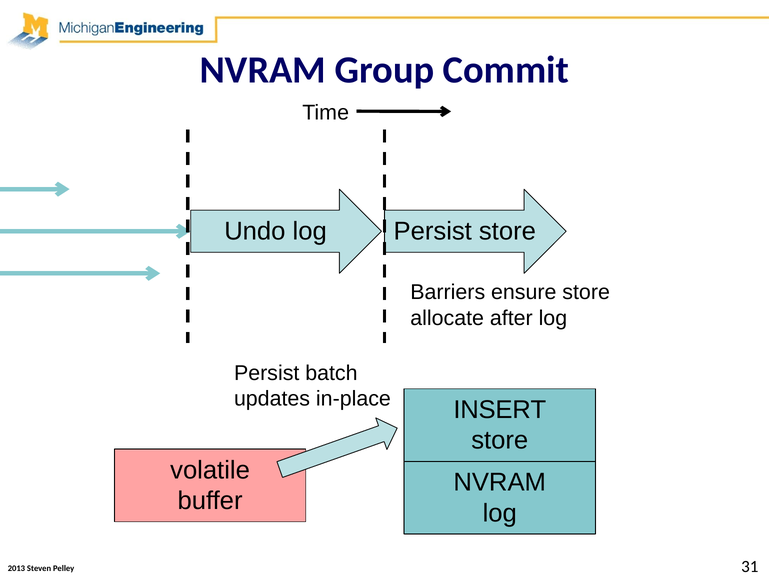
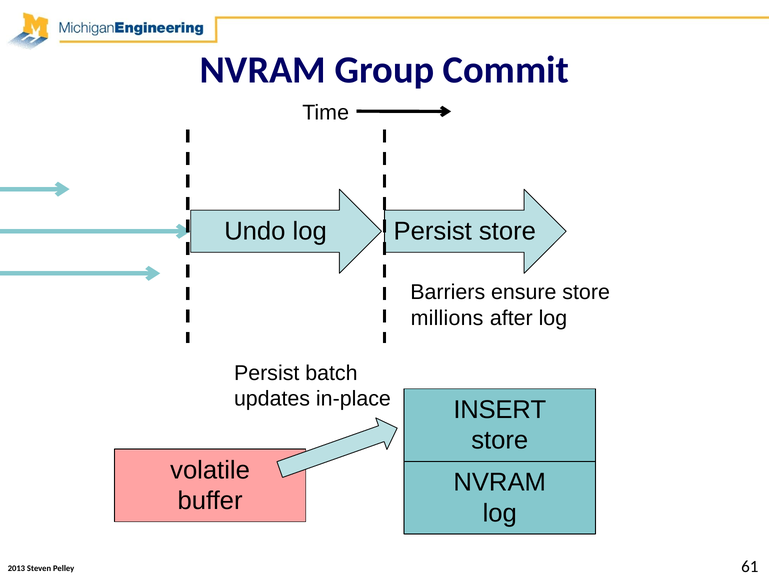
allocate: allocate -> millions (447, 318)
31: 31 -> 61 (750, 566)
